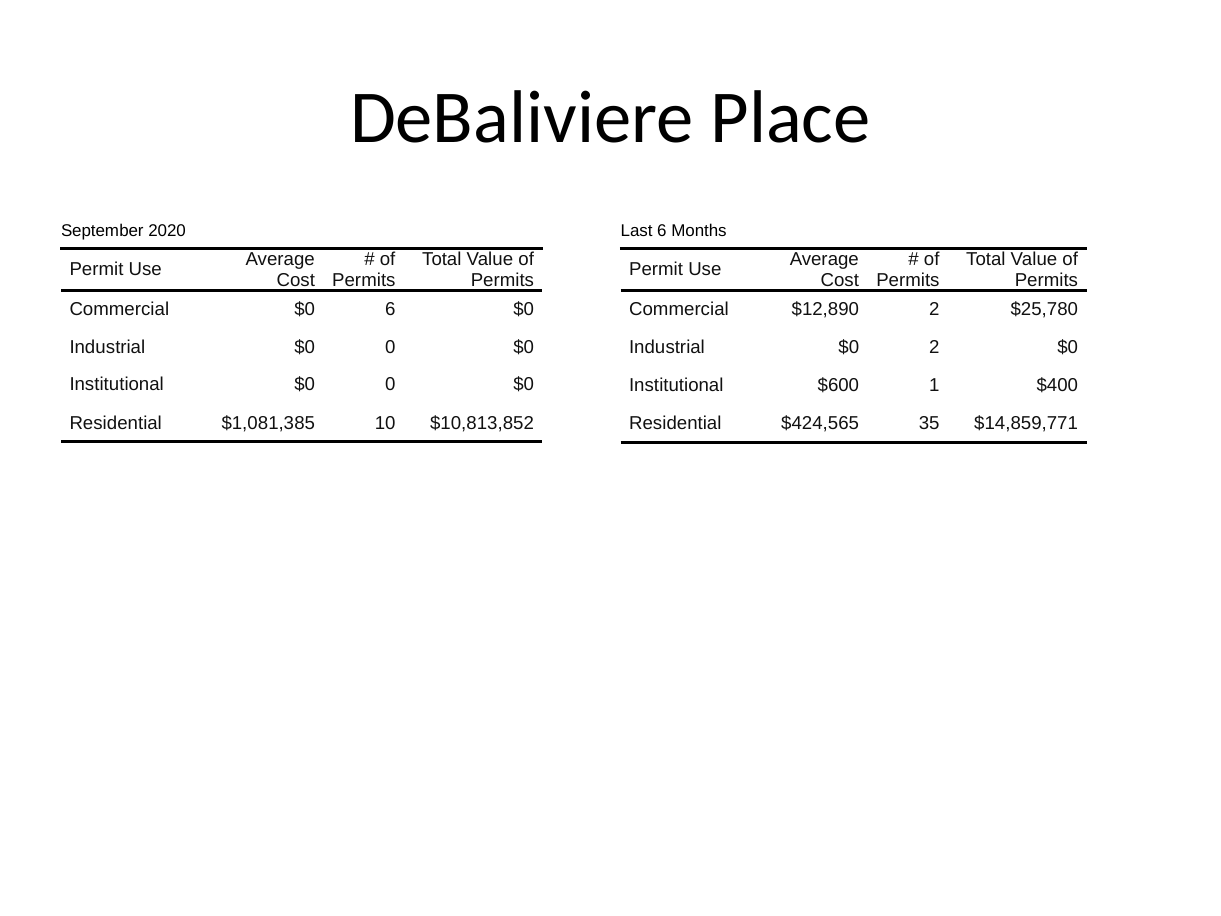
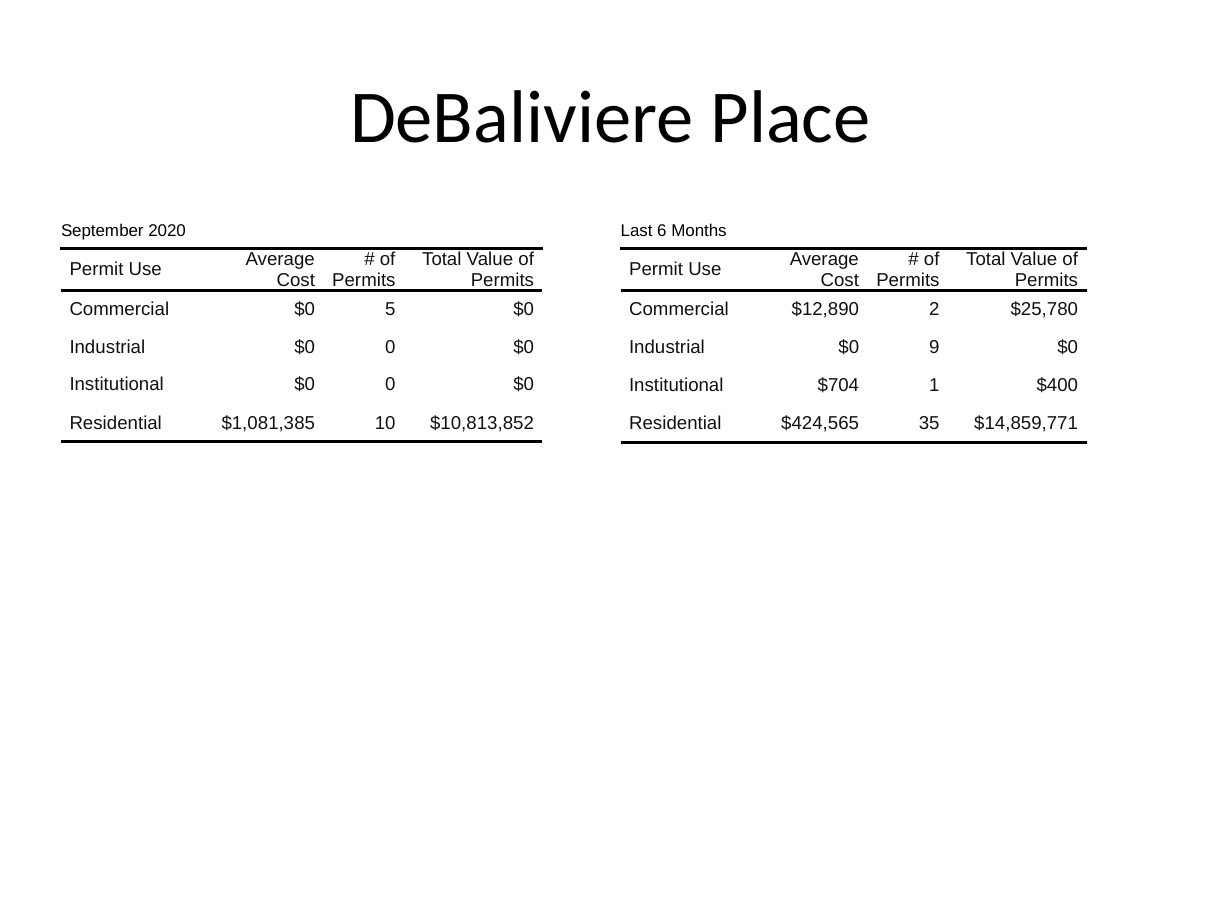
$0 6: 6 -> 5 (390, 309)
$0 2: 2 -> 9 (934, 348)
$600: $600 -> $704 (838, 385)
